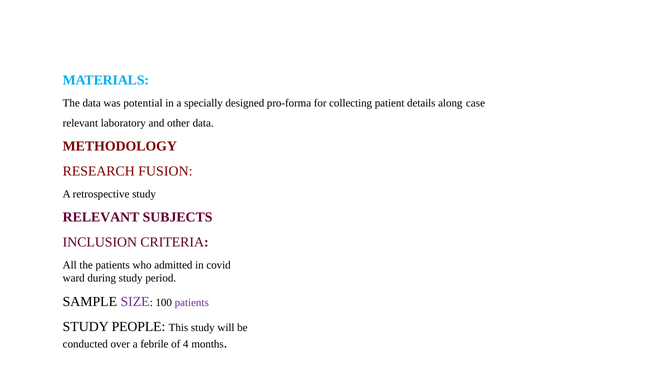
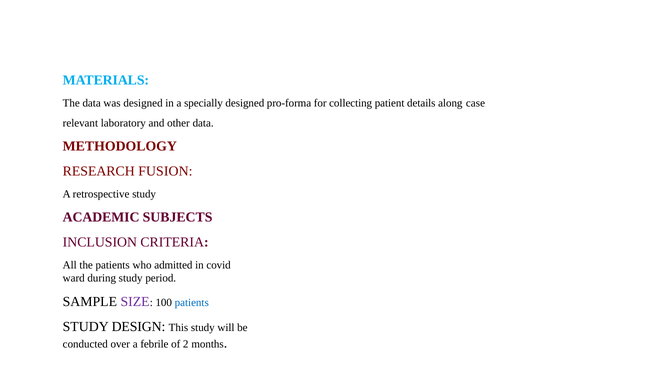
was potential: potential -> designed (143, 103)
RELEVANT: RELEVANT -> ACADEMIC (101, 217)
patients colour: purple -> blue (192, 302)
PEOPLE: PEOPLE -> DESIGN (138, 326)
4: 4 -> 2 (186, 344)
